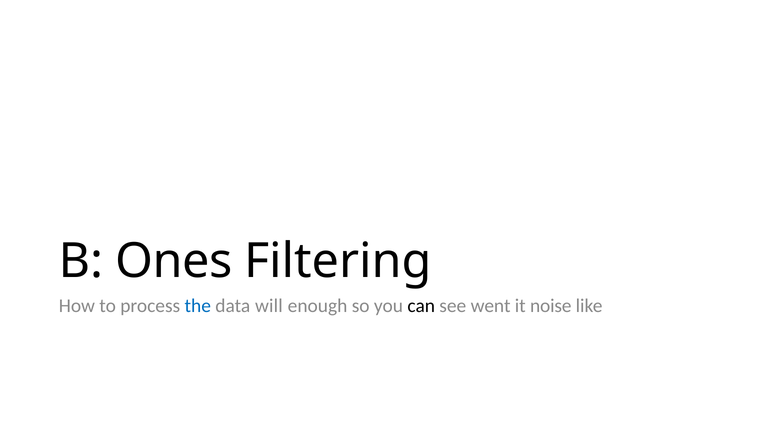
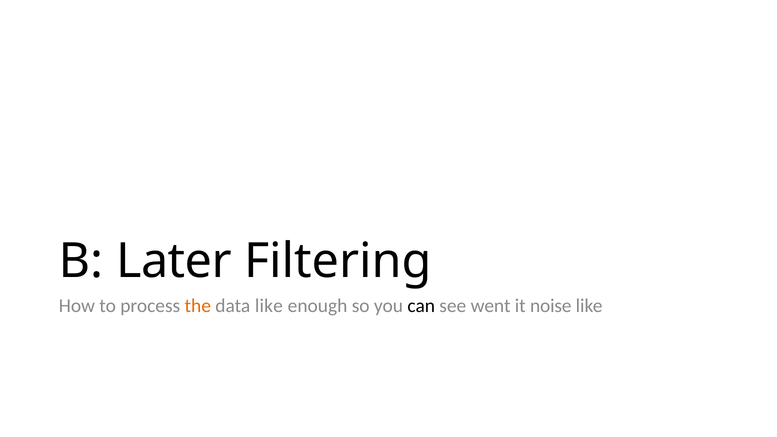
Ones: Ones -> Later (174, 261)
the colour: blue -> orange (198, 306)
data will: will -> like (269, 306)
